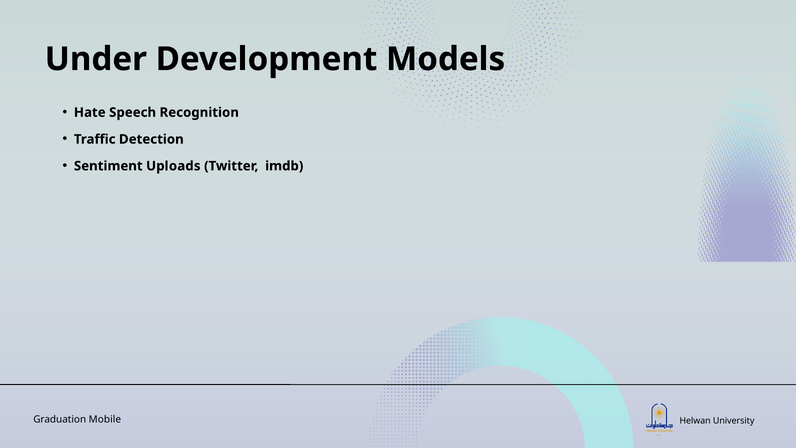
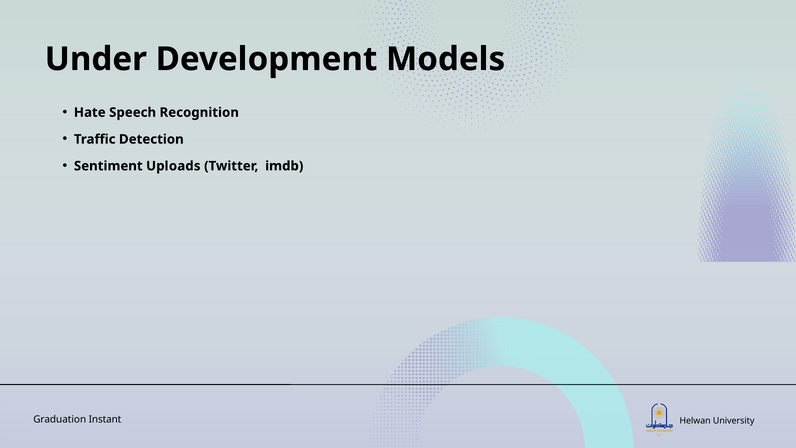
Mobile: Mobile -> Instant (105, 419)
